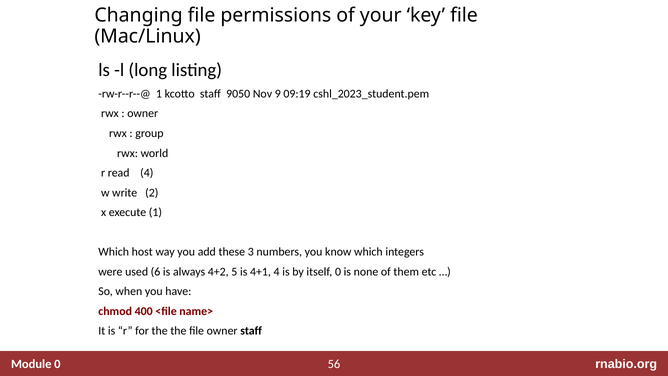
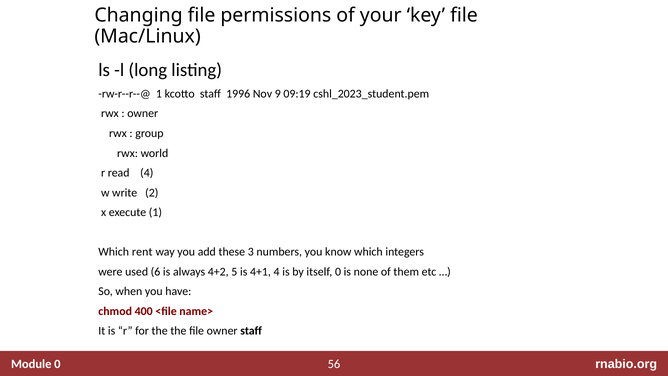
9050: 9050 -> 1996 (238, 94)
host: host -> rent (142, 252)
